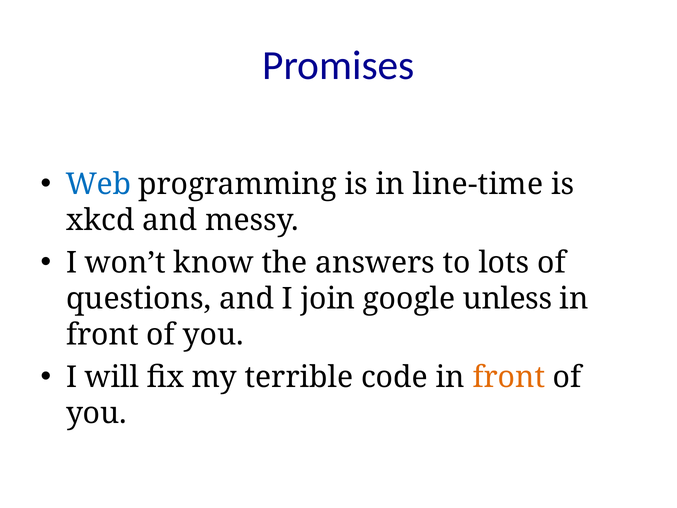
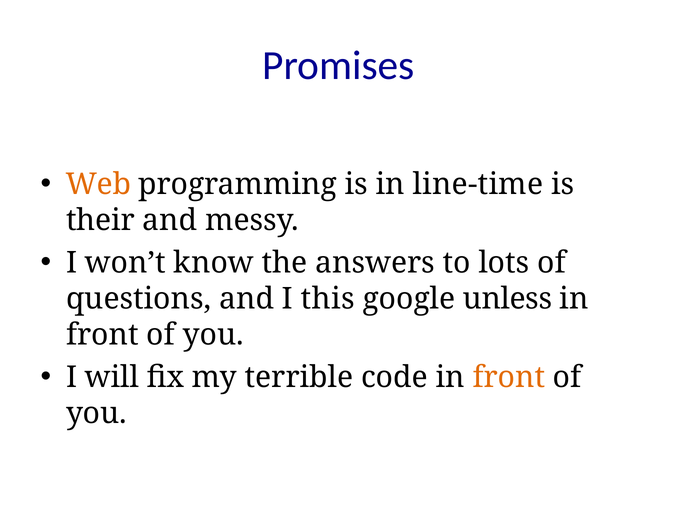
Web colour: blue -> orange (98, 184)
xkcd: xkcd -> their (100, 220)
join: join -> this (328, 299)
